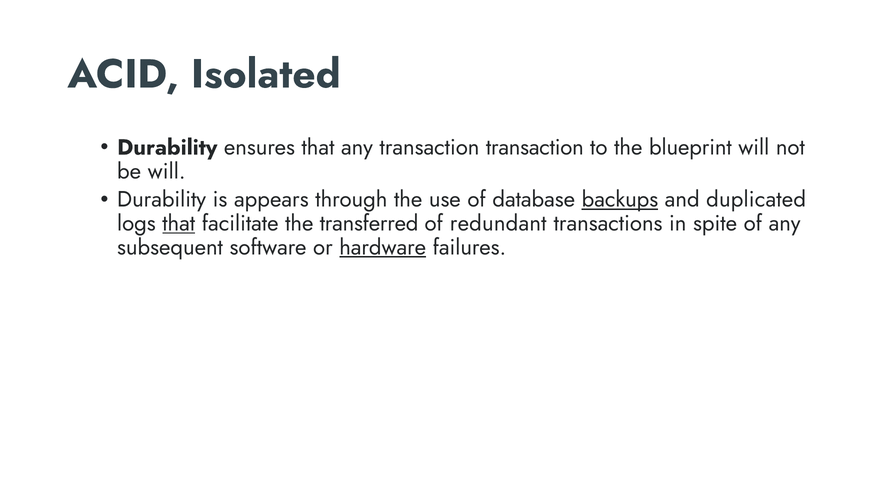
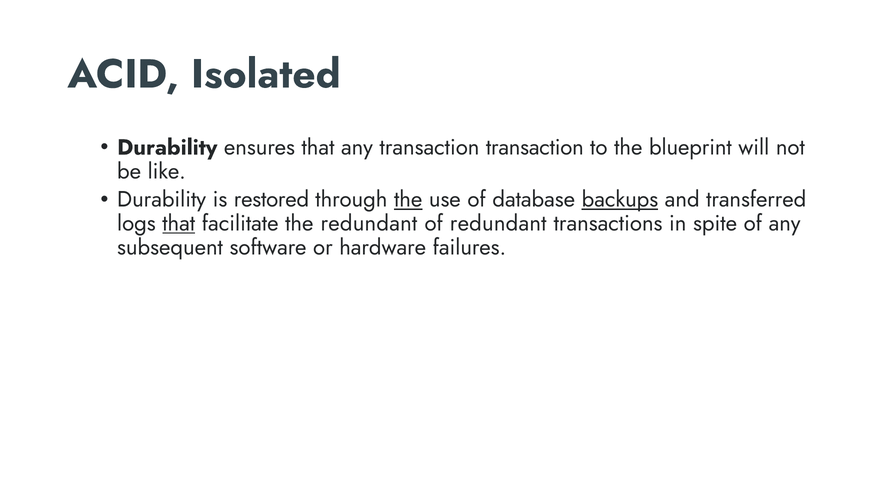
be will: will -> like (167, 171)
appears: appears -> restored (271, 200)
the underline: none -> present (408, 200)
duplicated: duplicated -> transferred (756, 200)
the transferred: transferred -> redundant (369, 224)
hardware underline: present -> none (383, 248)
